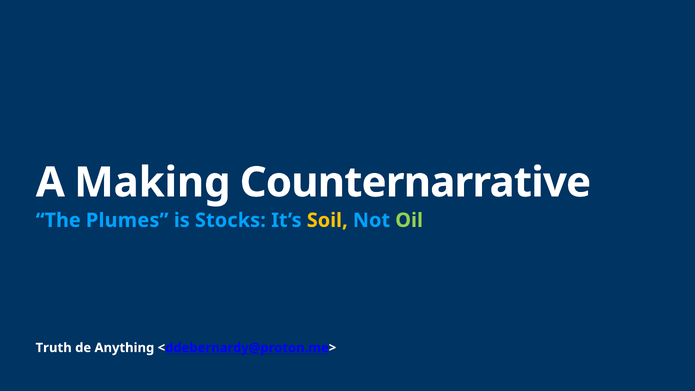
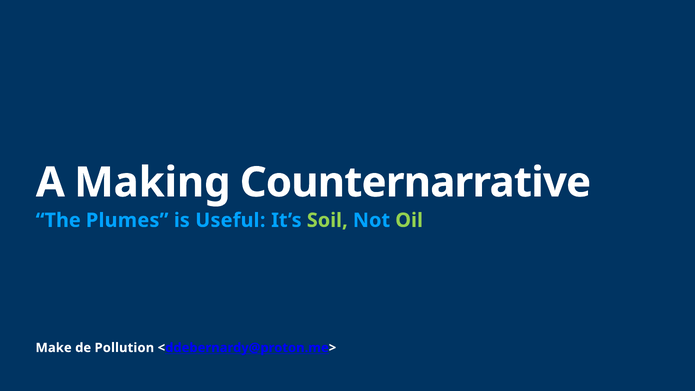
Stocks: Stocks -> Useful (230, 220)
Soil colour: yellow -> light green (327, 220)
Truth: Truth -> Make (54, 348)
Anything: Anything -> Pollution (124, 348)
